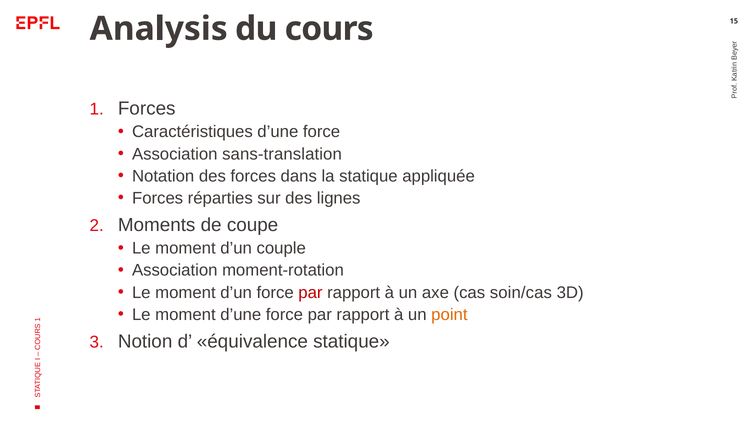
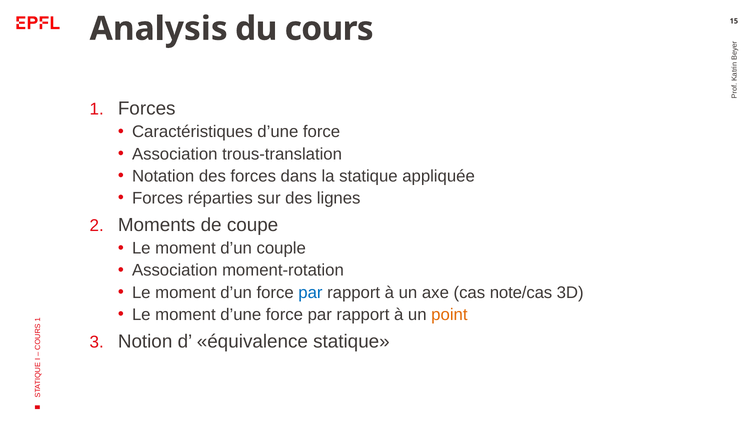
sans-translation: sans-translation -> trous-translation (282, 154)
par colour: red -> blue (310, 292)
soin/cas: soin/cas -> note/cas (521, 292)
